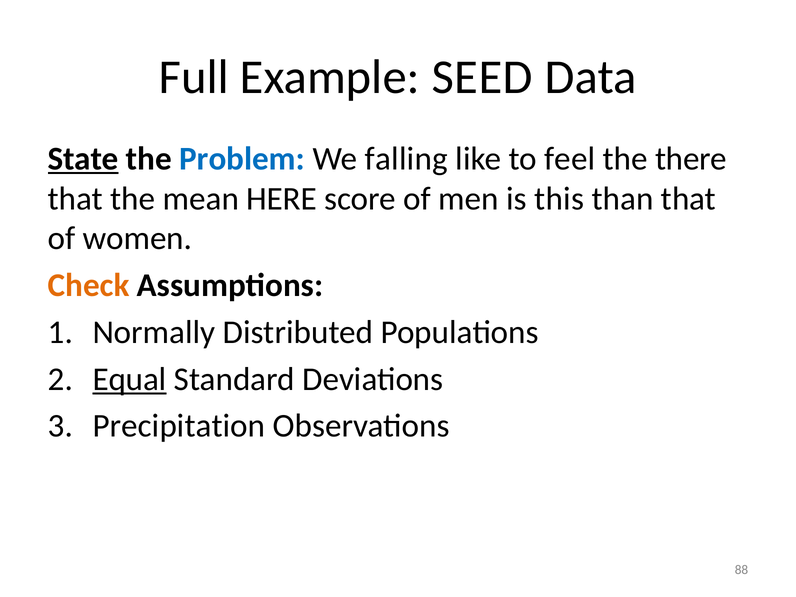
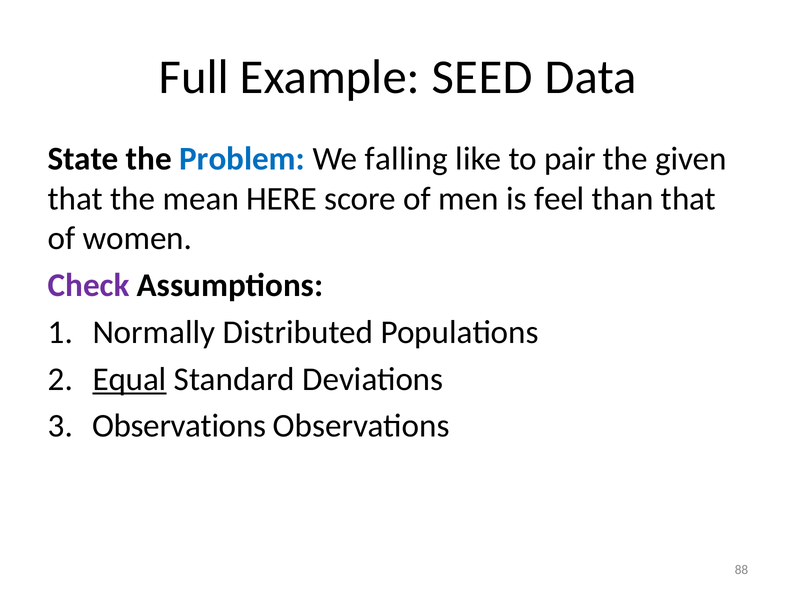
State underline: present -> none (83, 159)
feel: feel -> pair (570, 159)
there: there -> given (691, 159)
this: this -> feel (559, 199)
Check colour: orange -> purple (89, 285)
Precipitation: Precipitation -> Observations (179, 426)
